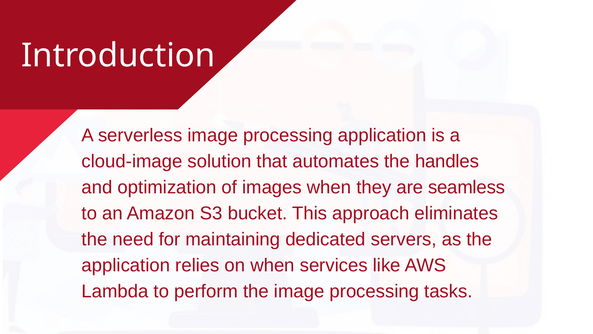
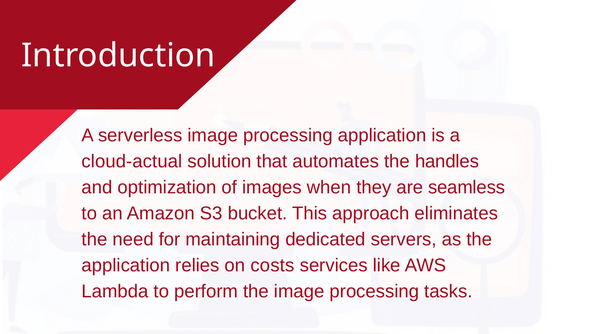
cloud-image: cloud-image -> cloud-actual (132, 161)
on when: when -> costs (272, 265)
